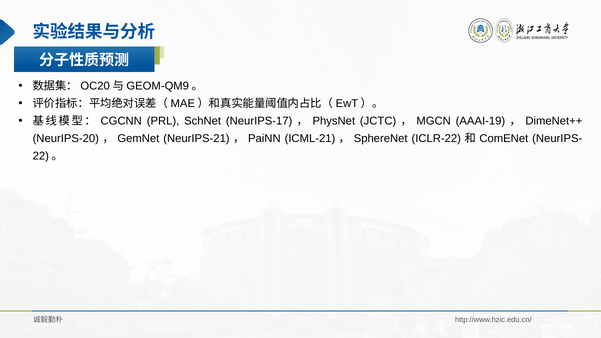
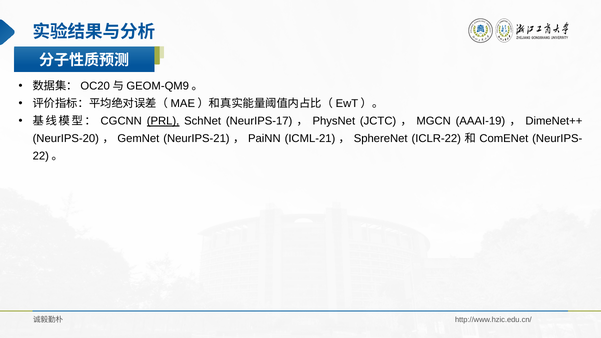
PRL underline: none -> present (163, 121)
